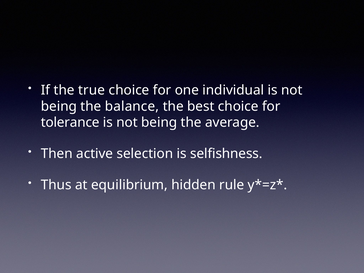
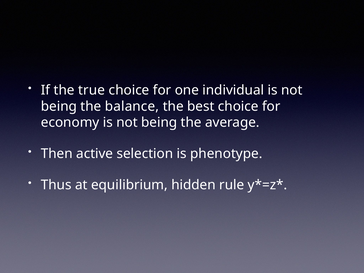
tolerance: tolerance -> economy (70, 123)
selfishness: selfishness -> phenotype (226, 154)
